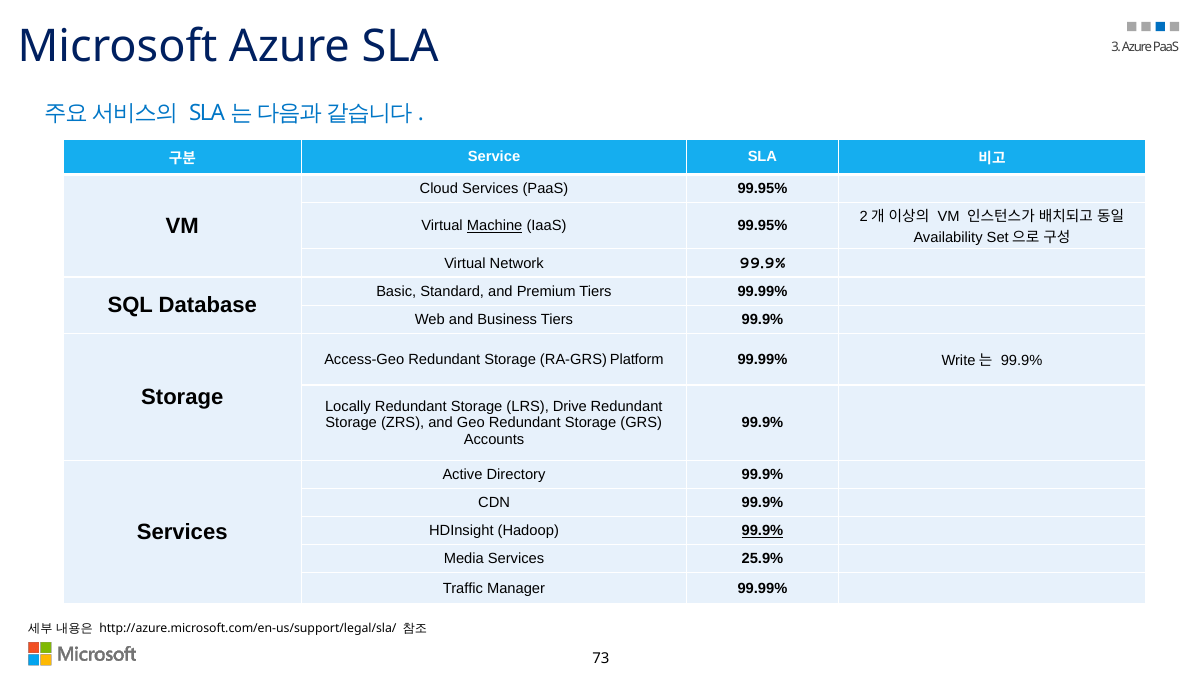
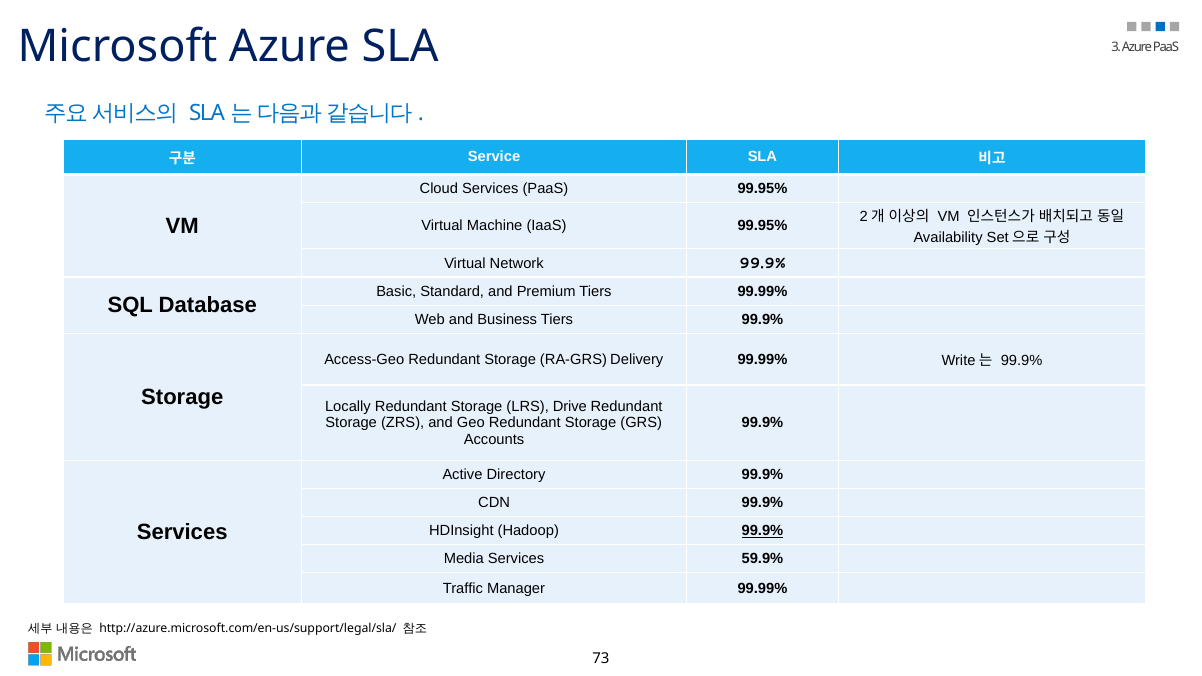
Machine underline: present -> none (495, 226)
Platform: Platform -> Delivery (637, 359)
25.9%: 25.9% -> 59.9% (762, 559)
